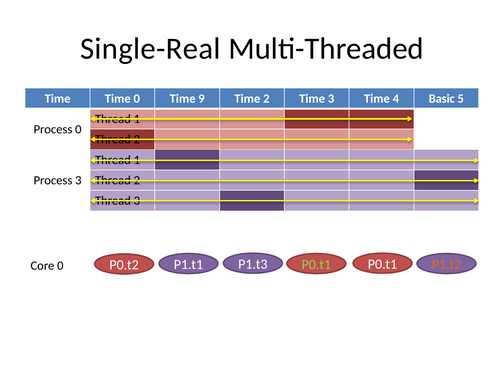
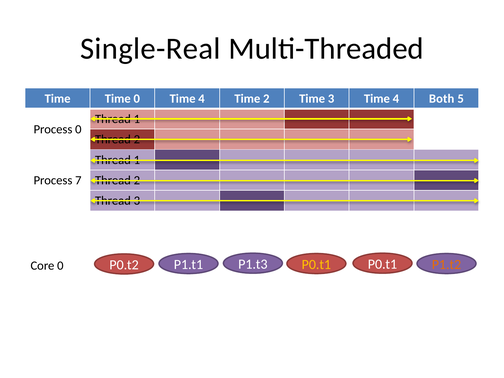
0 Time 9: 9 -> 4 (202, 99)
Basic: Basic -> Both (442, 99)
Process 3: 3 -> 7 (78, 180)
P0.t1 colour: light green -> yellow (316, 265)
